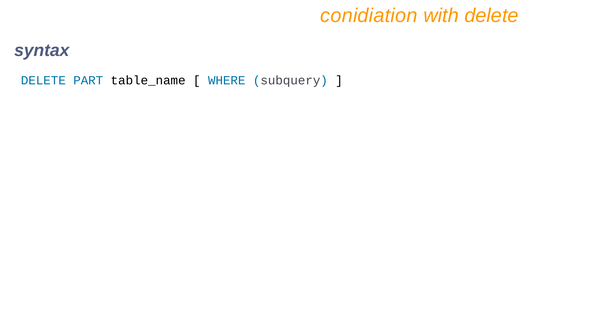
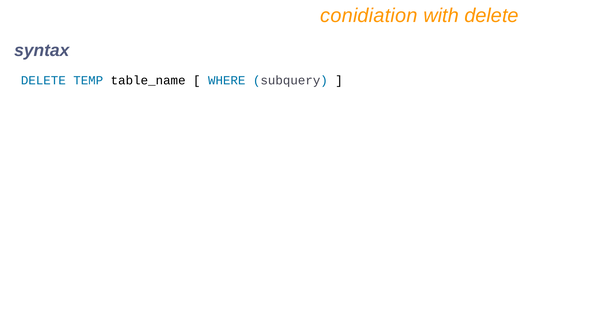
PART: PART -> TEMP (88, 80)
